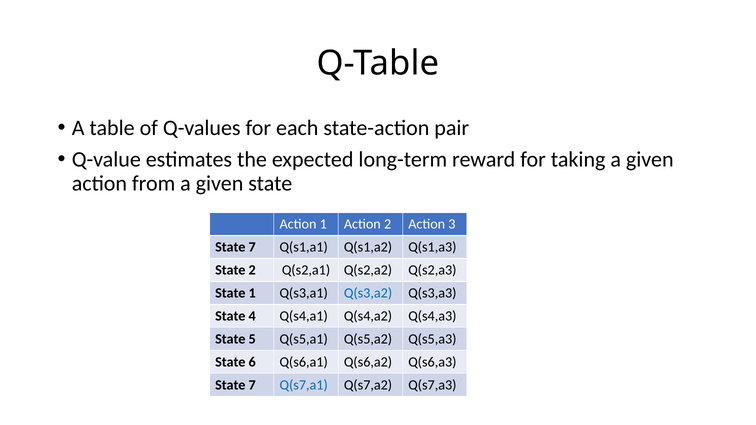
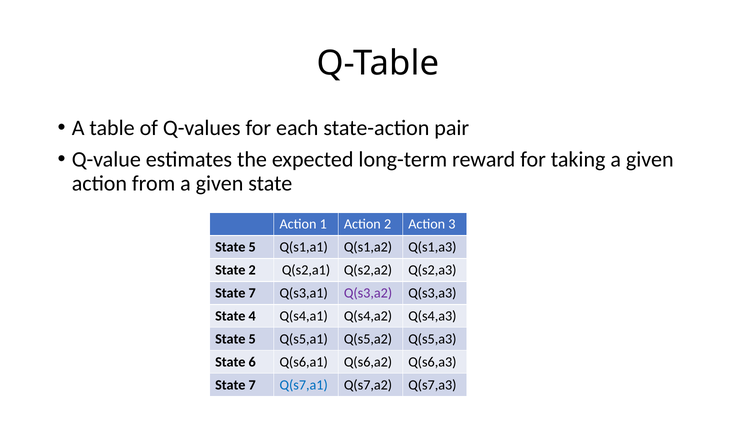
7: 7 -> 5 (252, 247)
1: 1 -> 7 (252, 293)
Q(s3,a2 colour: blue -> purple (368, 293)
